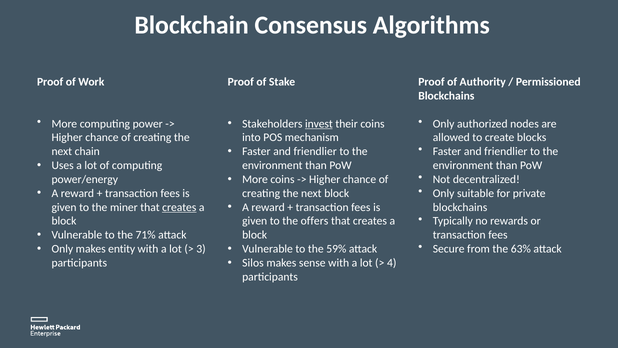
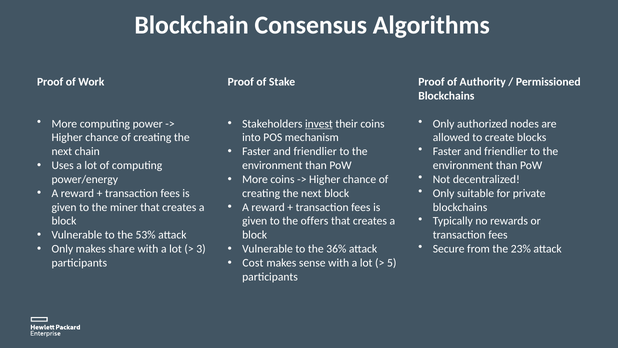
creates underline: present -> none (179, 207)
71%: 71% -> 53% (146, 235)
63%: 63% -> 23% (521, 249)
entity: entity -> share (122, 249)
59%: 59% -> 36% (336, 249)
Silos: Silos -> Cost (253, 263)
4: 4 -> 5 (392, 263)
